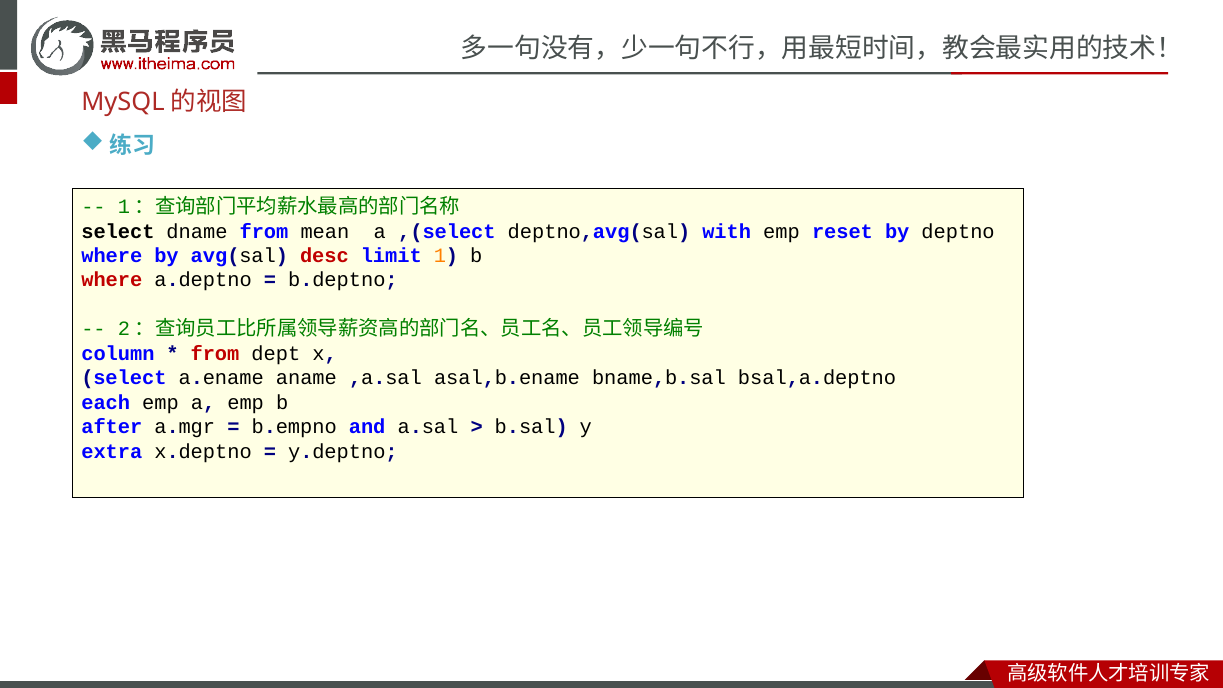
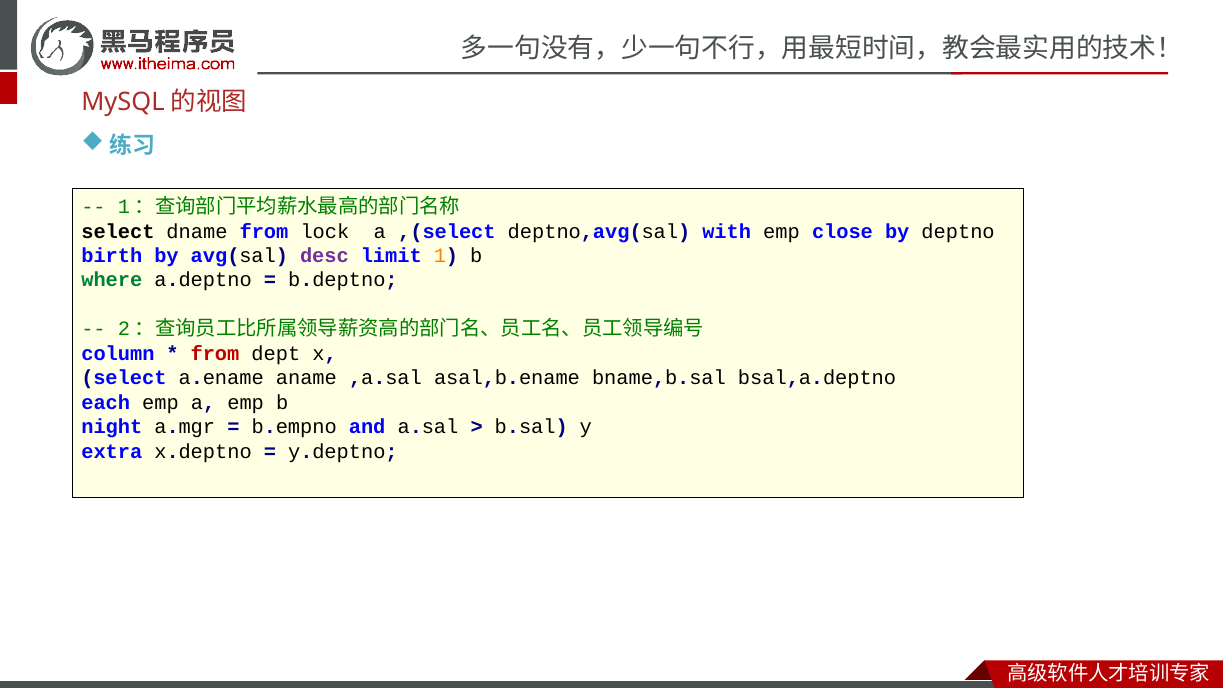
mean: mean -> lock (325, 231)
reset: reset -> close (842, 231)
where: where -> birth (112, 256)
desc colour: red -> purple (324, 256)
where colour: red -> green (112, 280)
after: after -> night (112, 427)
